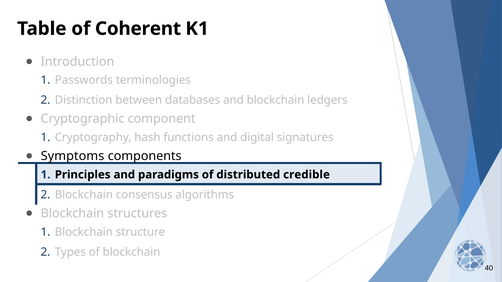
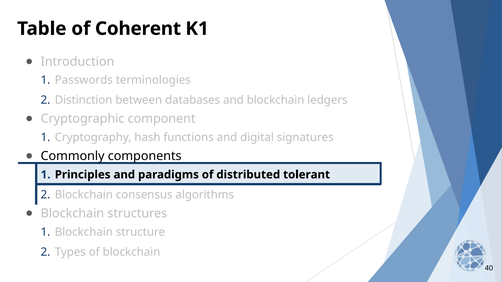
Symptoms: Symptoms -> Commonly (73, 156)
credible: credible -> tolerant (307, 175)
